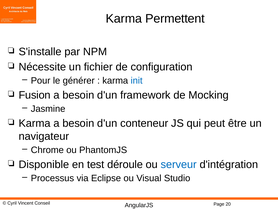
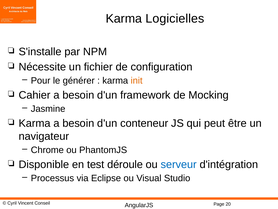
Permettent: Permettent -> Logicielles (175, 19)
init colour: blue -> orange (137, 81)
Fusion: Fusion -> Cahier (35, 95)
